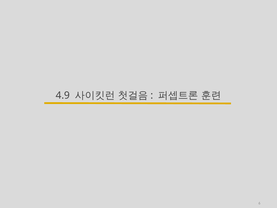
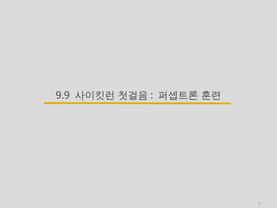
4.9: 4.9 -> 9.9 (63, 95)
